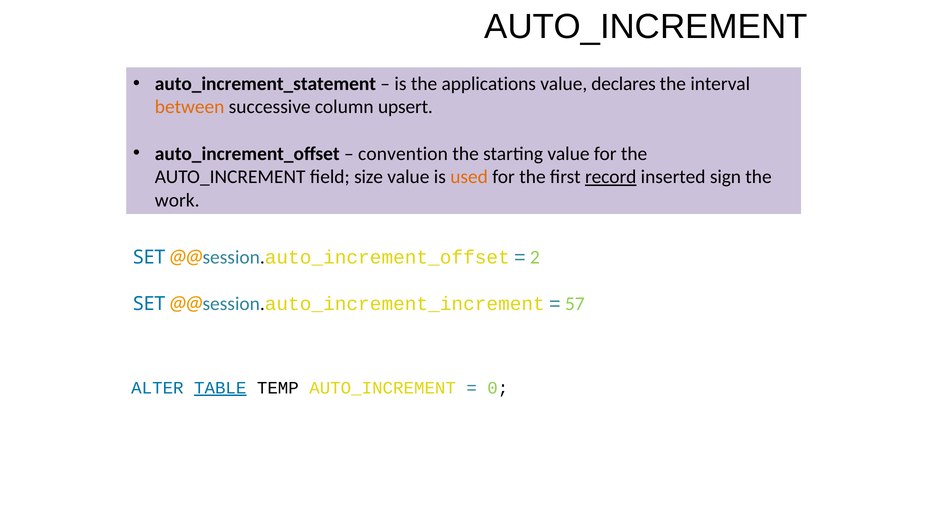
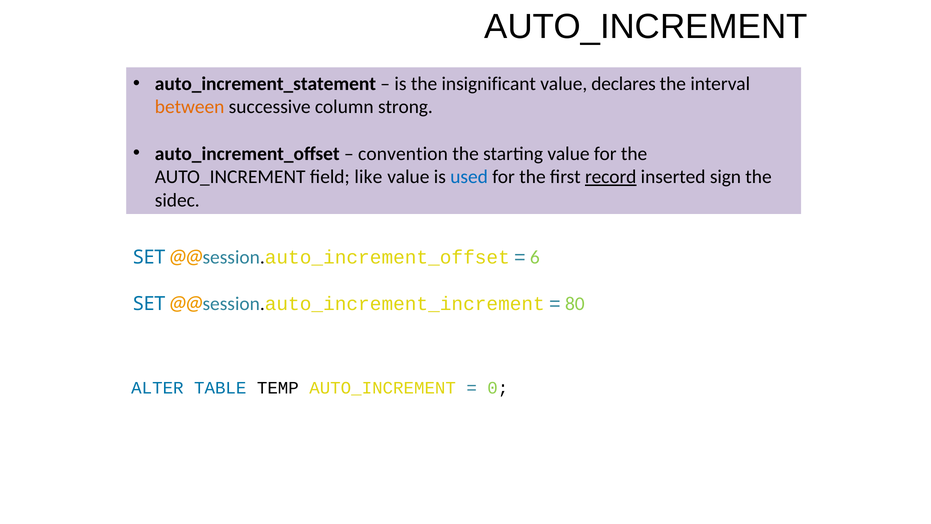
applications: applications -> insignificant (489, 84)
upsert: upsert -> strong (405, 107)
size: size -> like (368, 177)
used colour: orange -> blue (469, 177)
work: work -> sidec (177, 200)
2: 2 -> 6 (535, 257)
57: 57 -> 80 (575, 304)
TABLE underline: present -> none (220, 388)
